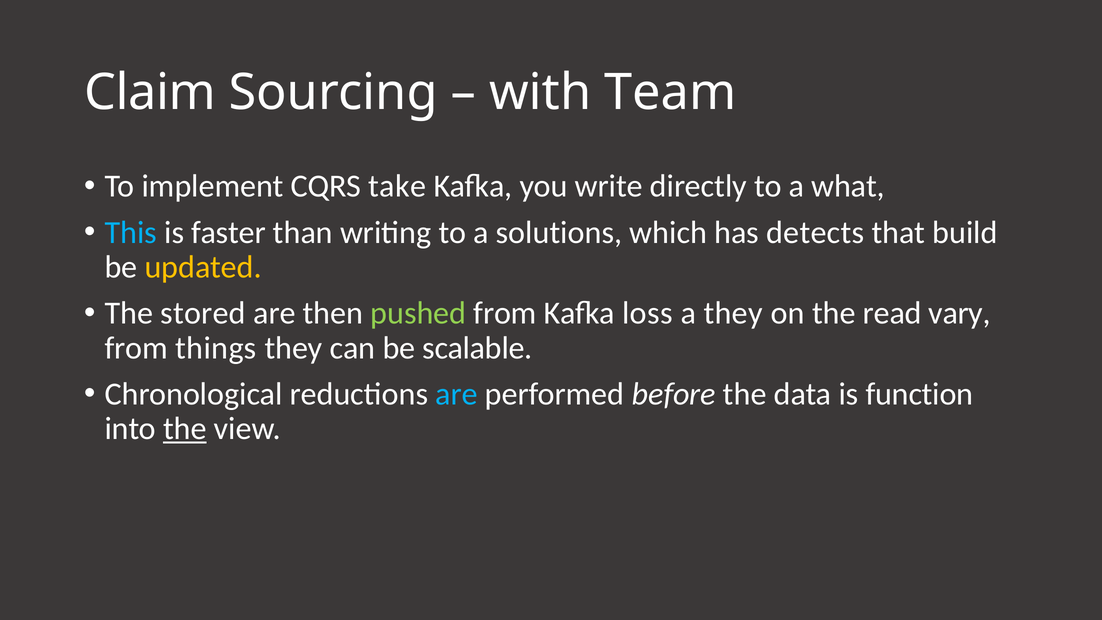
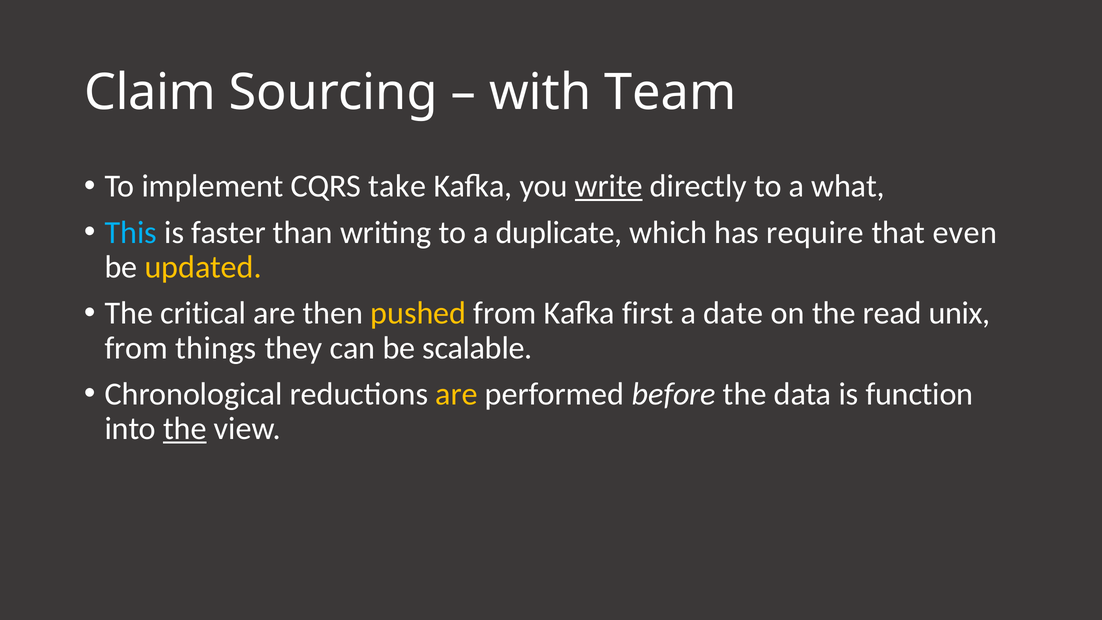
write underline: none -> present (609, 186)
solutions: solutions -> duplicate (559, 232)
detects: detects -> require (815, 232)
build: build -> even (965, 232)
stored: stored -> critical (203, 313)
pushed colour: light green -> yellow (418, 313)
loss: loss -> first (648, 313)
a they: they -> date (733, 313)
vary: vary -> unix (960, 313)
are colour: light blue -> yellow (456, 394)
